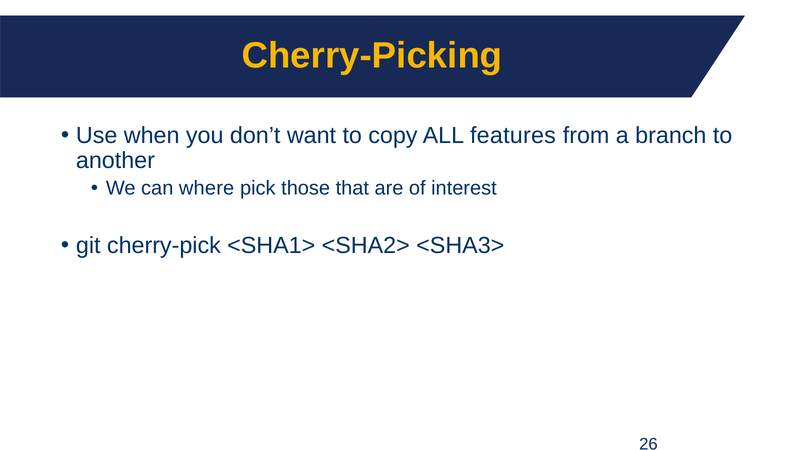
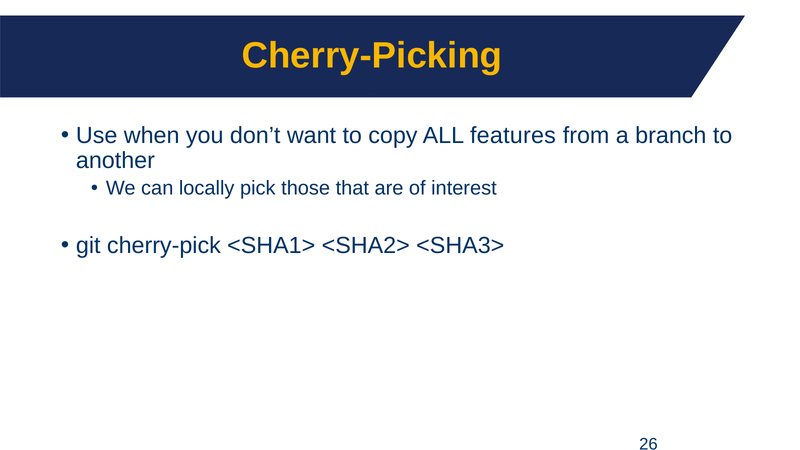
where: where -> locally (207, 188)
